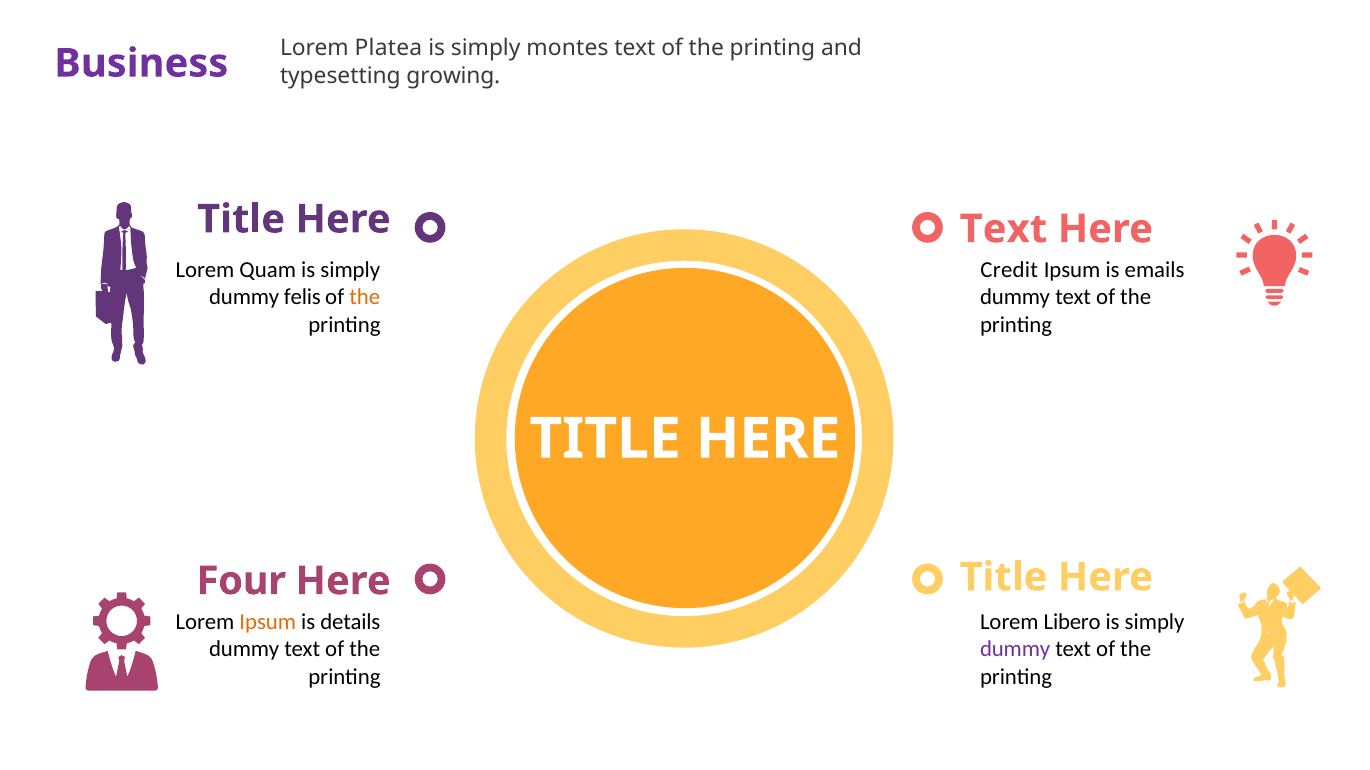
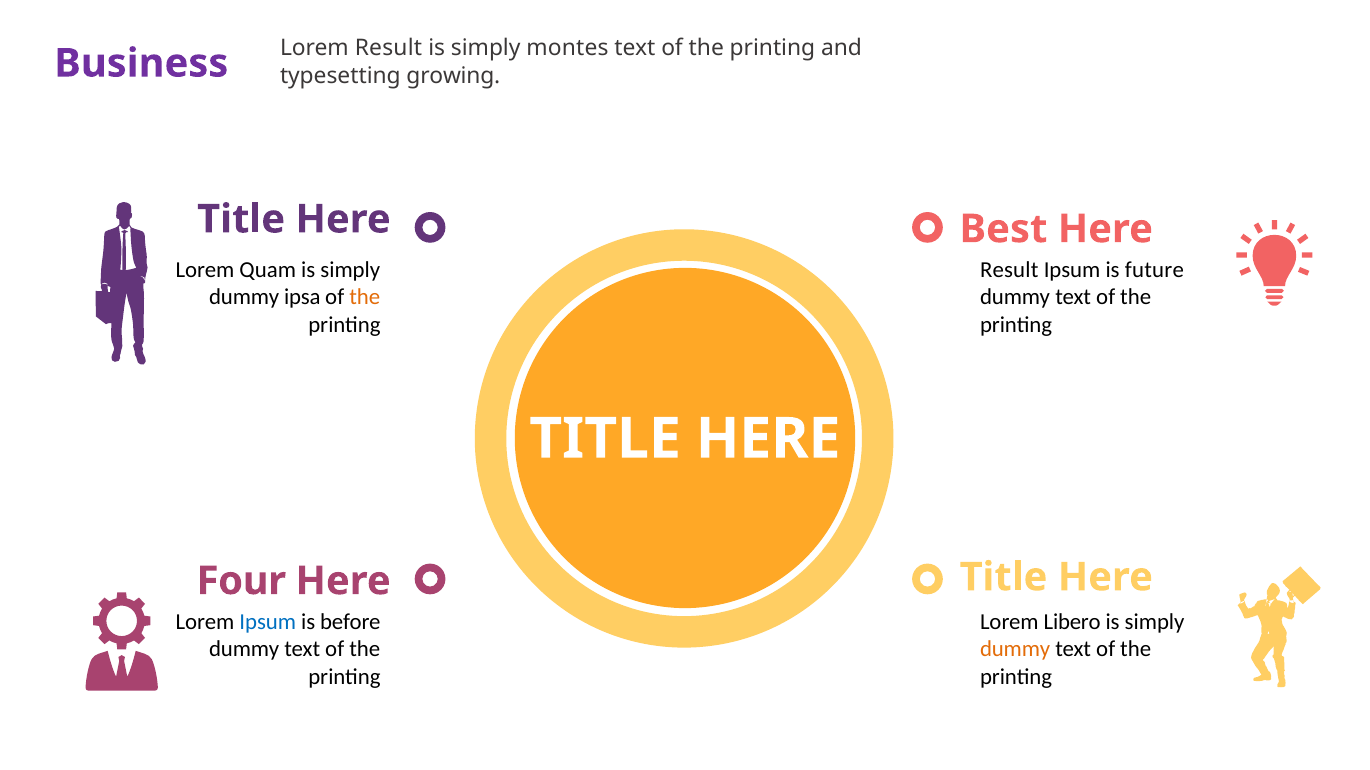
Lorem Platea: Platea -> Result (388, 48)
Text: Text -> Best (1003, 229)
Credit: Credit -> Result (1009, 270)
emails: emails -> future (1154, 270)
felis: felis -> ipsa (302, 297)
Ipsum colour: orange -> blue (268, 622)
details: details -> before (350, 622)
dummy colour: purple -> orange (1015, 650)
